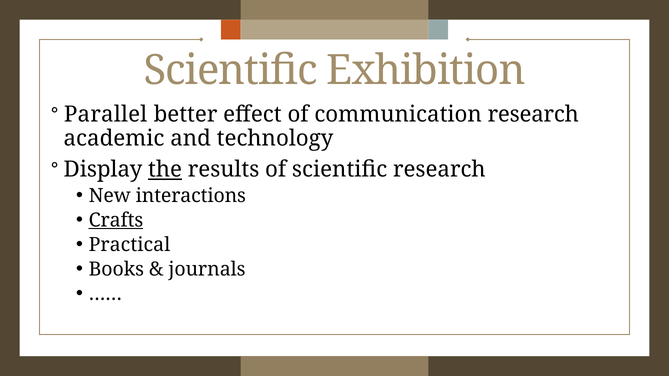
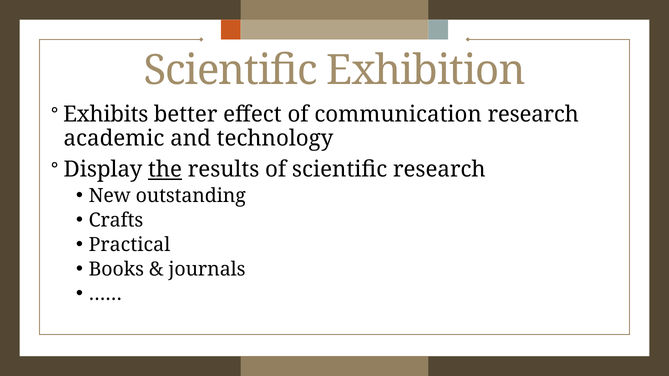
Parallel: Parallel -> Exhibits (106, 115)
interactions: interactions -> outstanding (191, 196)
Crafts underline: present -> none (116, 220)
